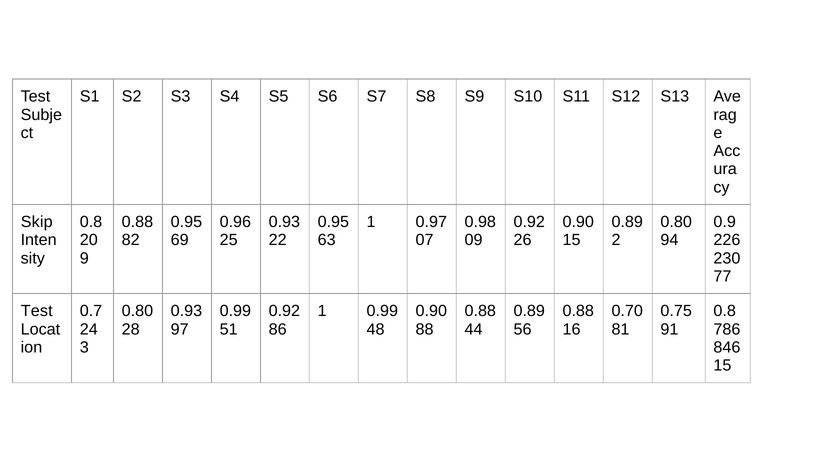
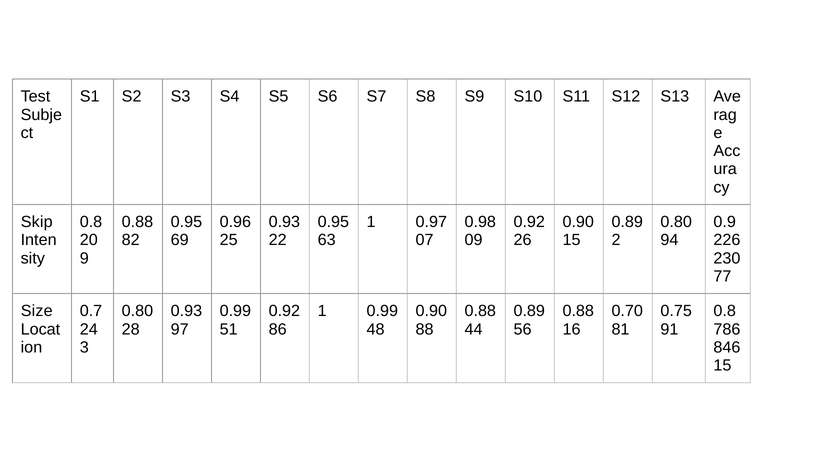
Test: Test -> Size (37, 311)
